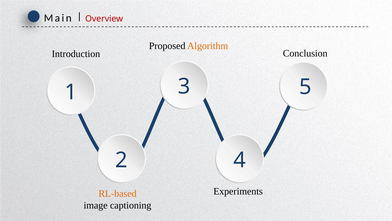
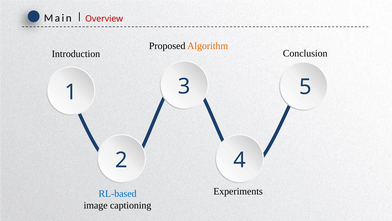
RL-based colour: orange -> blue (118, 193)
